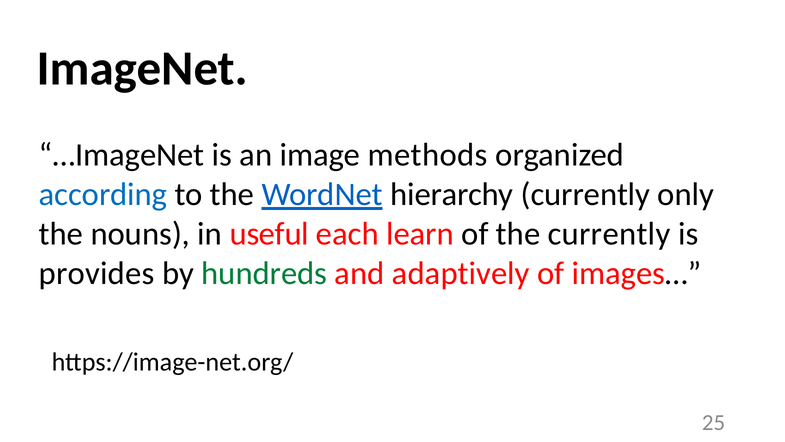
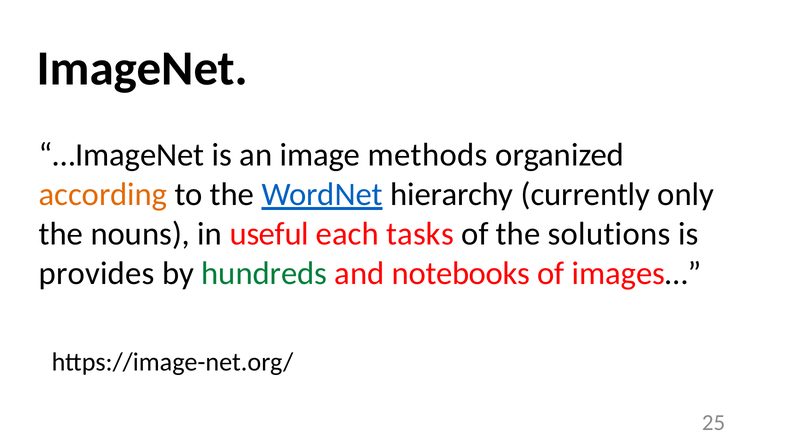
according colour: blue -> orange (103, 194)
learn: learn -> tasks (420, 234)
the currently: currently -> solutions (609, 234)
adaptively: adaptively -> notebooks (461, 273)
